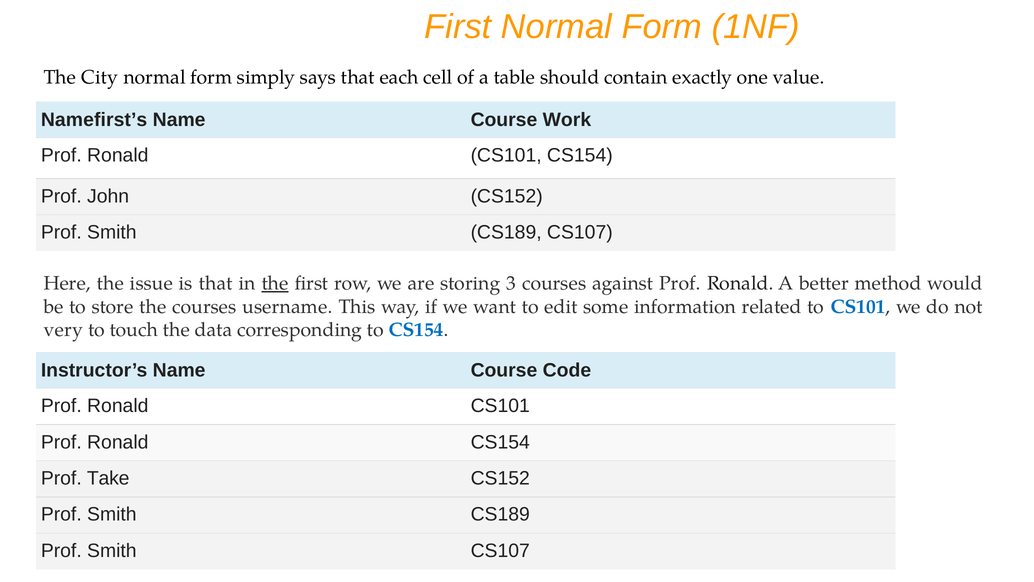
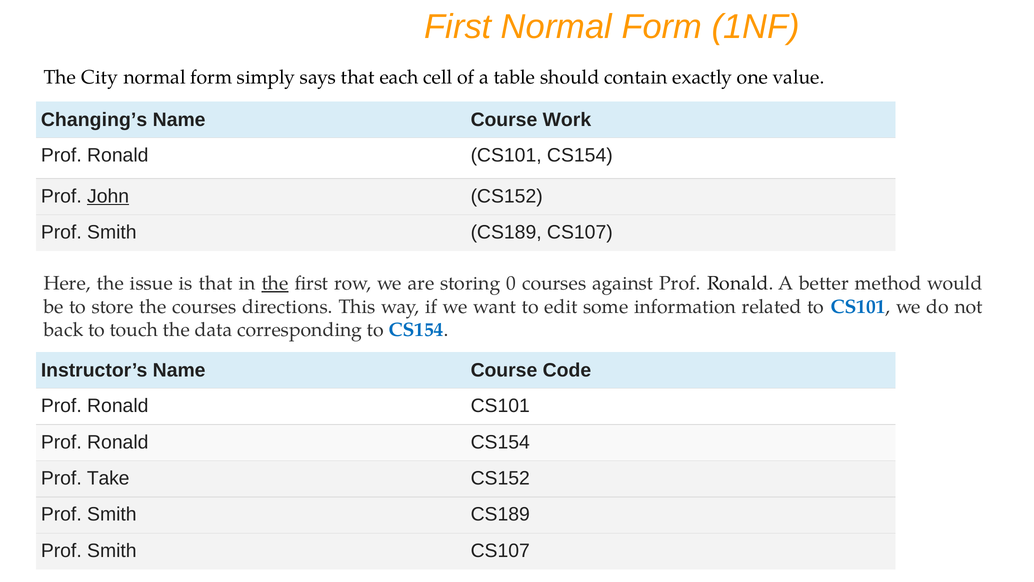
Namefirst’s: Namefirst’s -> Changing’s (94, 120)
John underline: none -> present (108, 196)
3: 3 -> 0 (511, 283)
username: username -> directions (287, 306)
very: very -> back (64, 330)
